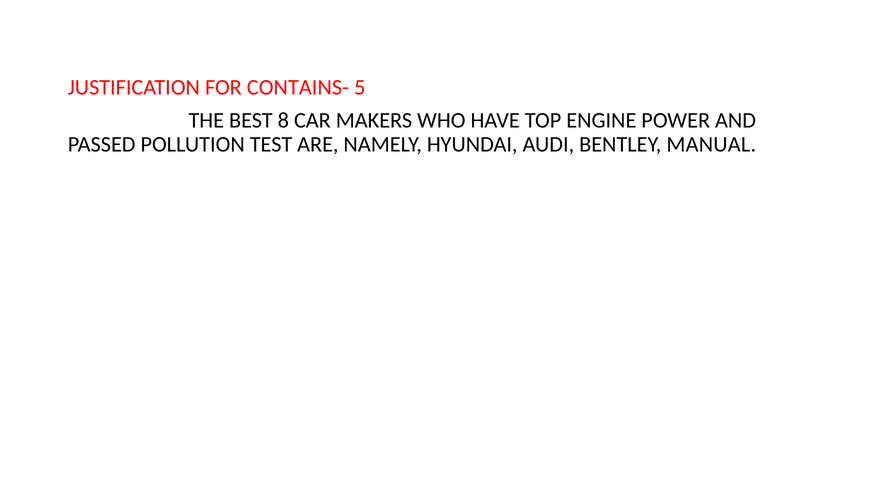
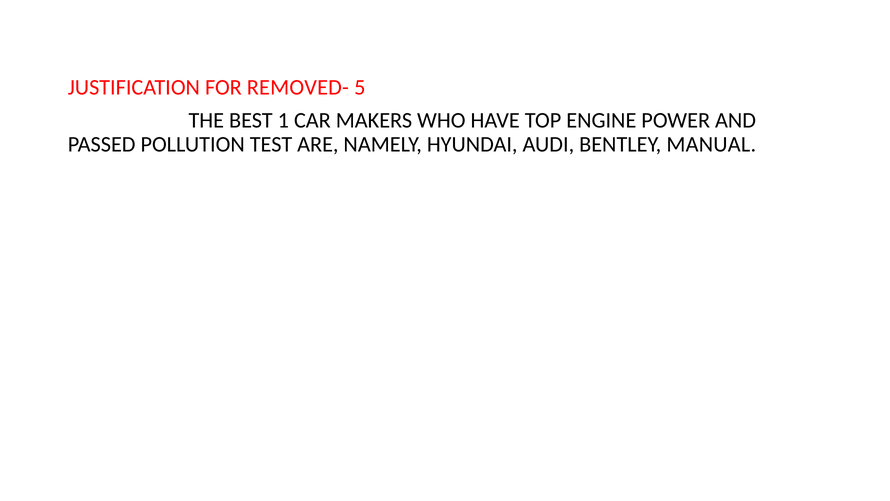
CONTAINS-: CONTAINS- -> REMOVED- (298, 87)
8: 8 -> 1 (283, 120)
